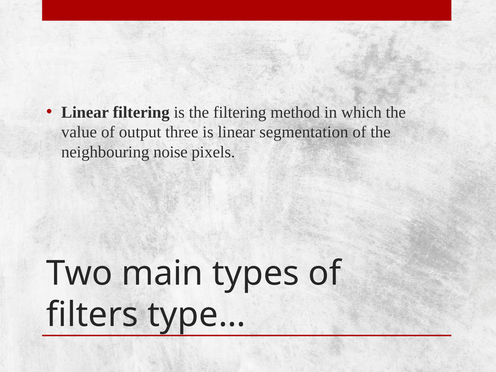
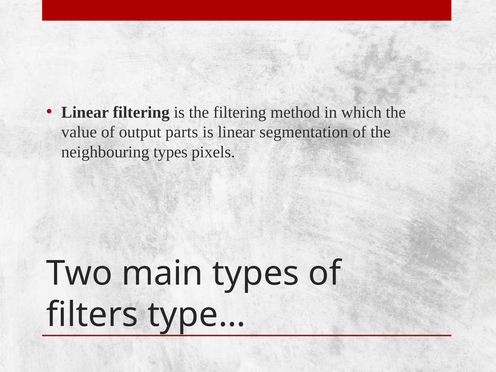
three: three -> parts (182, 132)
neighbouring noise: noise -> types (171, 152)
